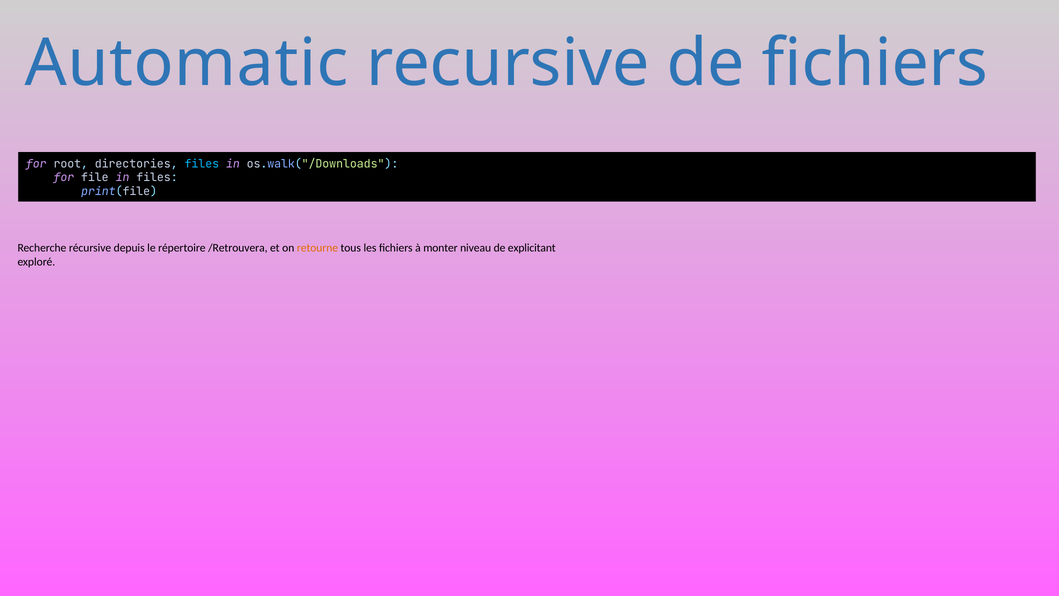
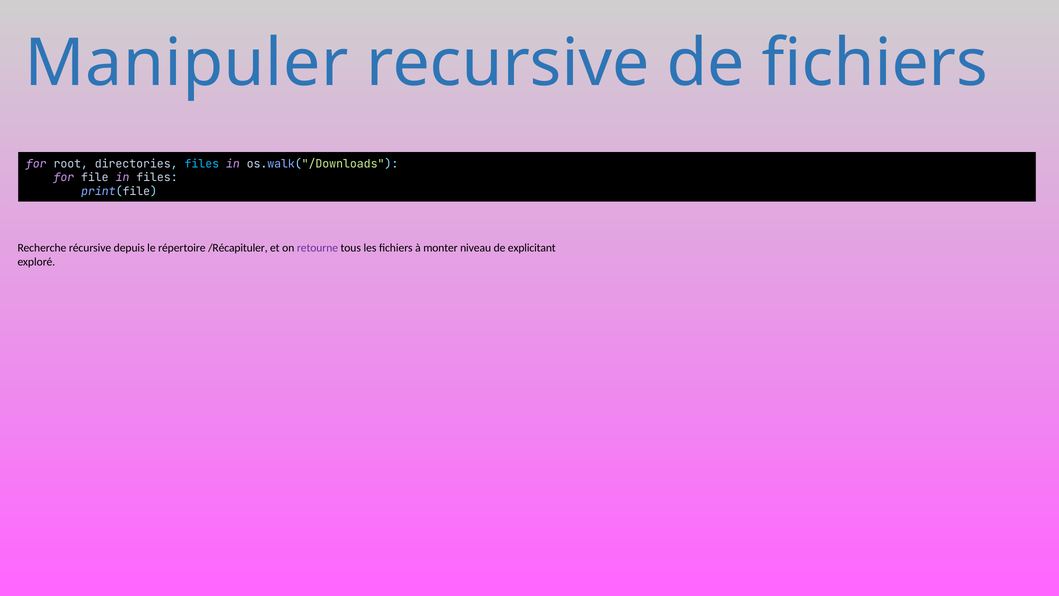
Automatic: Automatic -> Manipuler (187, 63)
/Retrouvera: /Retrouvera -> /Récapituler (238, 248)
retourne colour: orange -> purple (317, 248)
